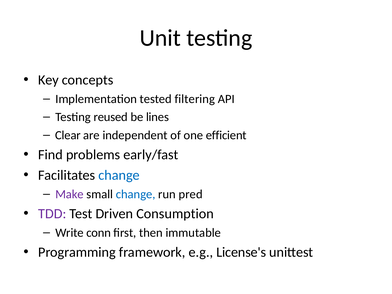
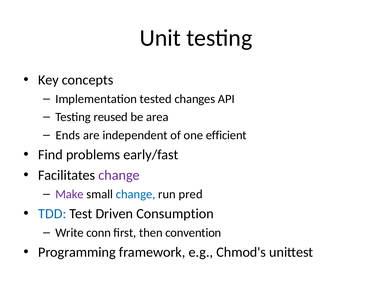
filtering: filtering -> changes (195, 99)
lines: lines -> area (157, 117)
Clear: Clear -> Ends (68, 135)
change colour: blue -> purple (119, 175)
TDD colour: purple -> blue (52, 214)
immutable: immutable -> convention (193, 233)
License's: License's -> Chmod's (241, 252)
